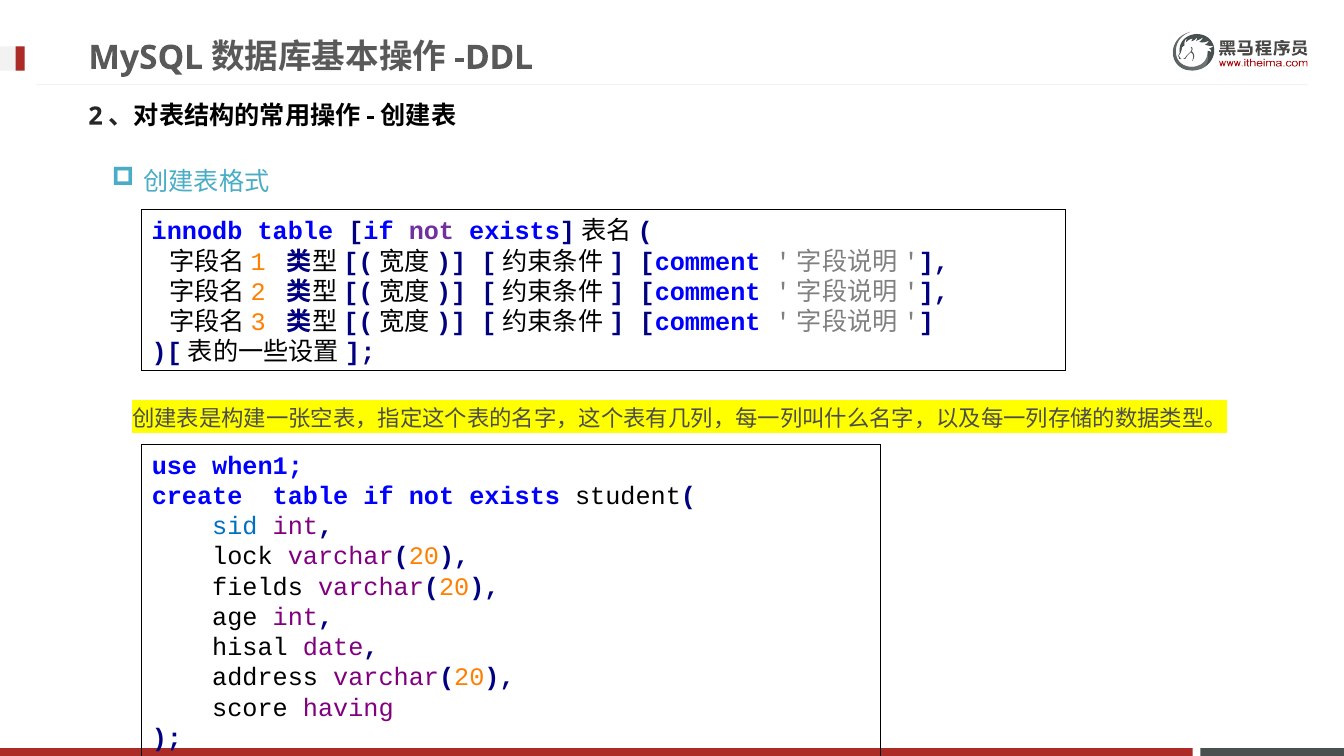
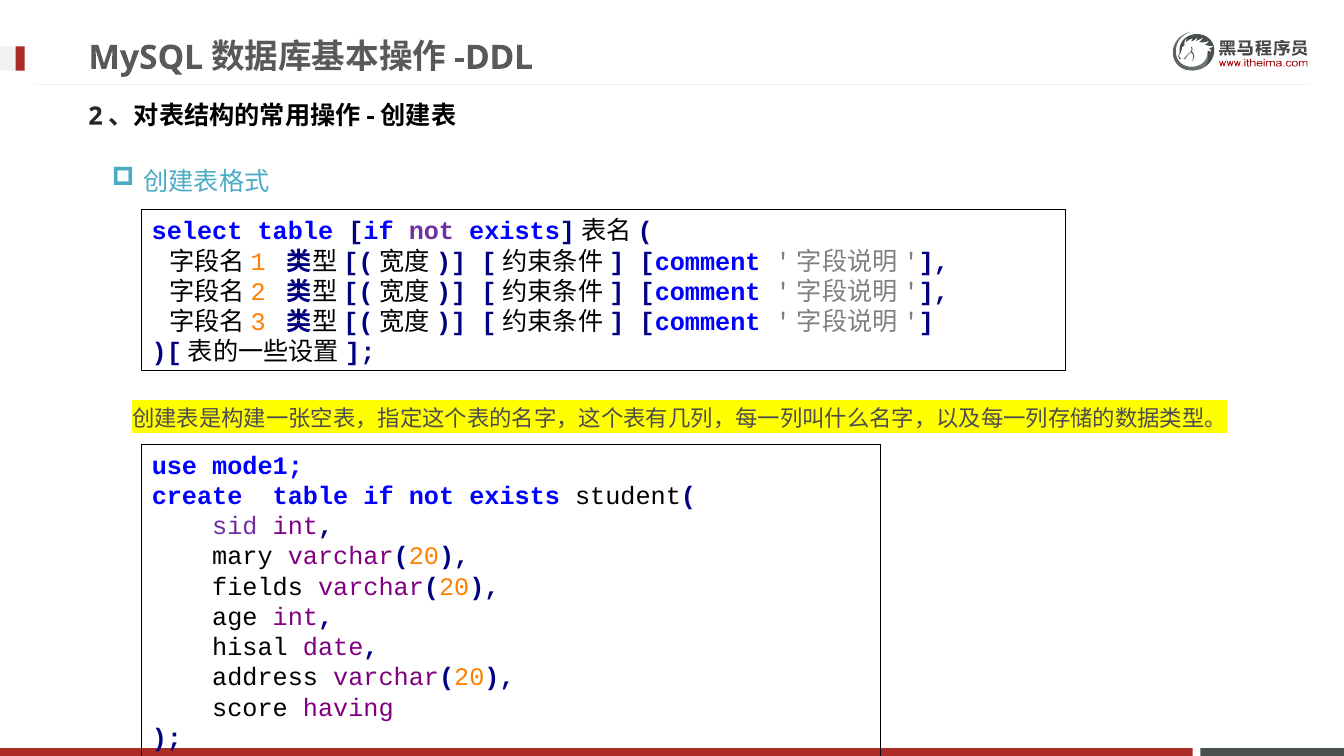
innodb: innodb -> select (197, 232)
when1: when1 -> mode1 (258, 466)
sid colour: blue -> purple (235, 526)
lock: lock -> mary (242, 557)
